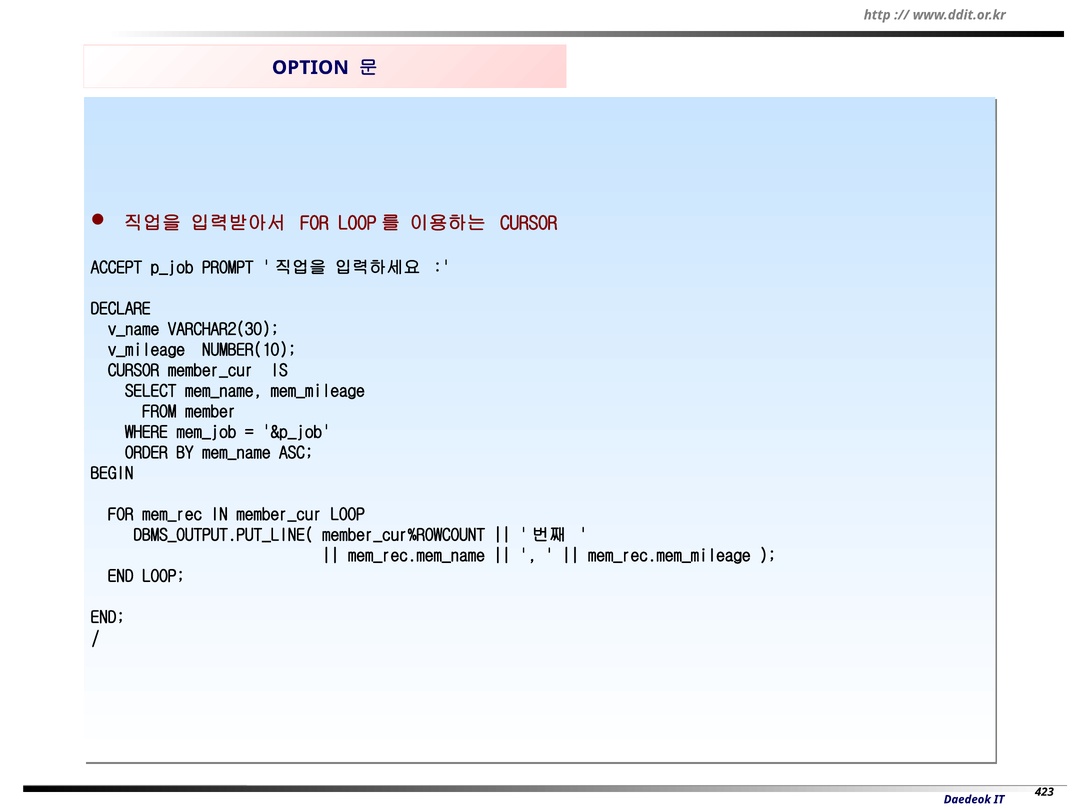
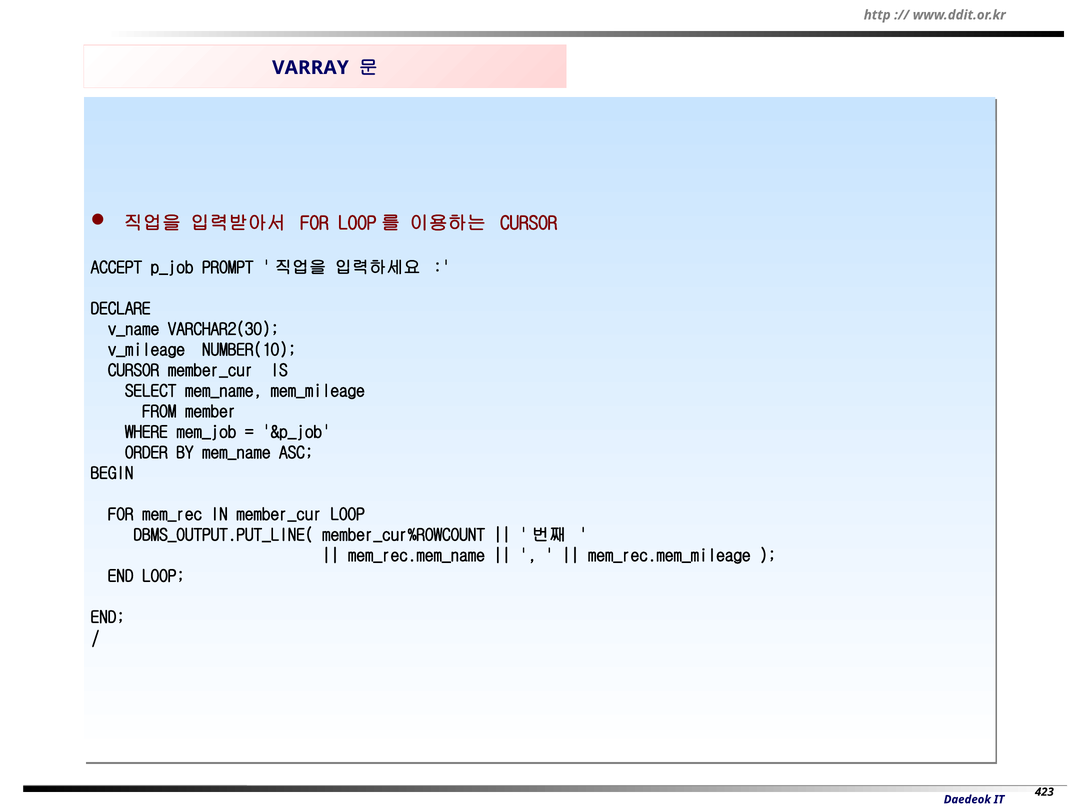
OPTION: OPTION -> VARRAY (310, 68)
